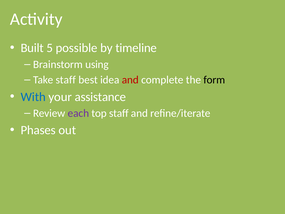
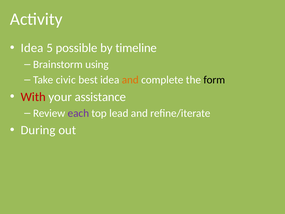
Built: Built -> Idea (32, 48)
Take staff: staff -> civic (66, 80)
and colour: red -> orange (130, 80)
With colour: blue -> red (33, 97)
top staff: staff -> lead (119, 113)
Phases: Phases -> During (38, 130)
